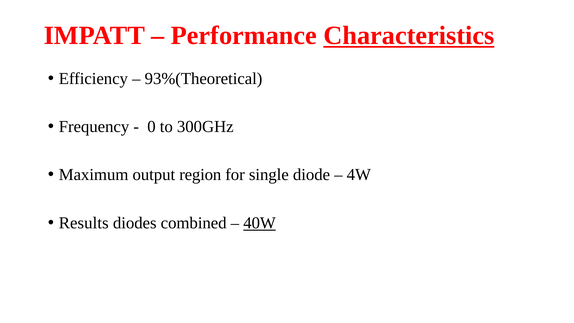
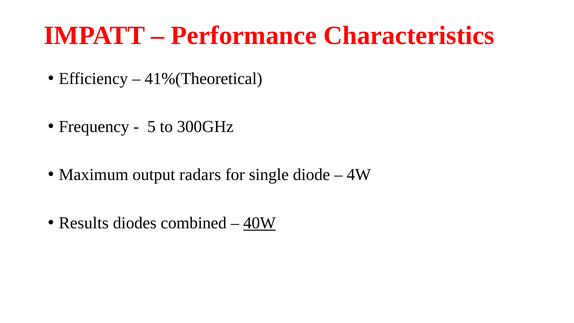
Characteristics underline: present -> none (409, 36)
93%(Theoretical: 93%(Theoretical -> 41%(Theoretical (204, 79)
0: 0 -> 5 (151, 127)
region: region -> radars (200, 175)
